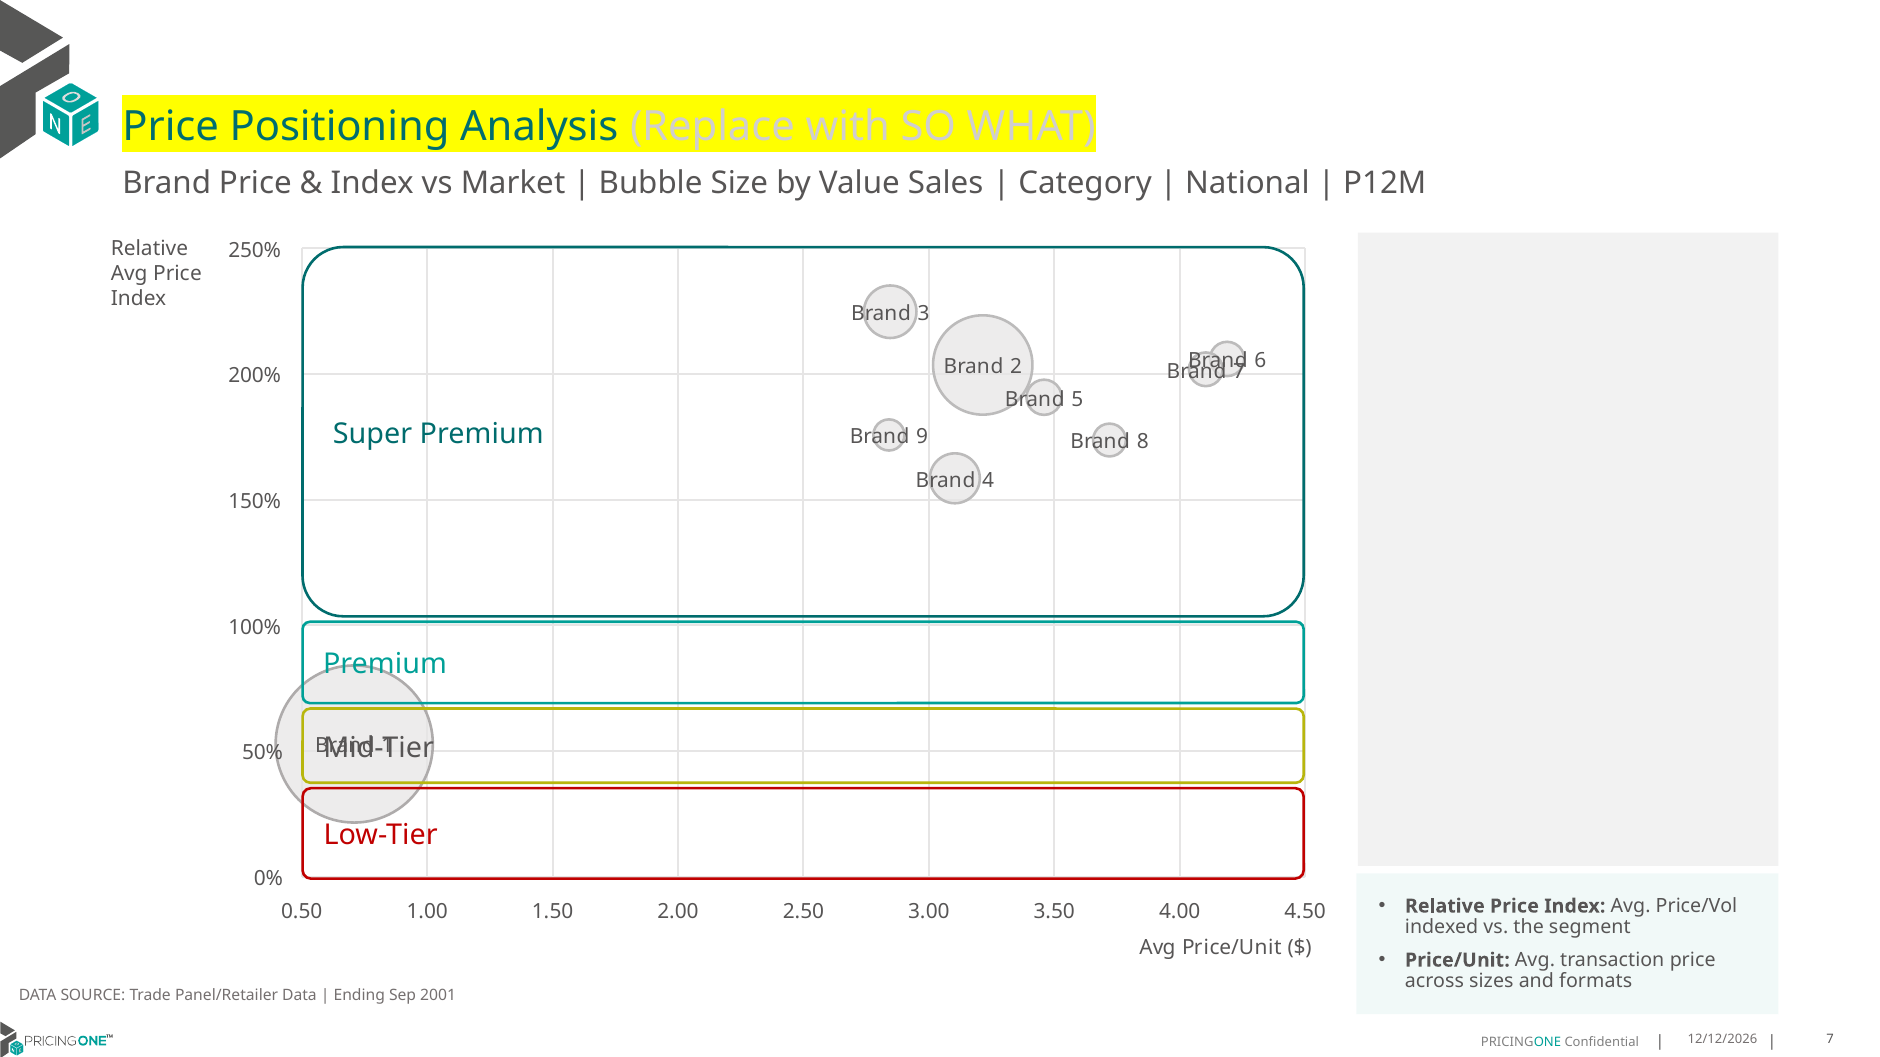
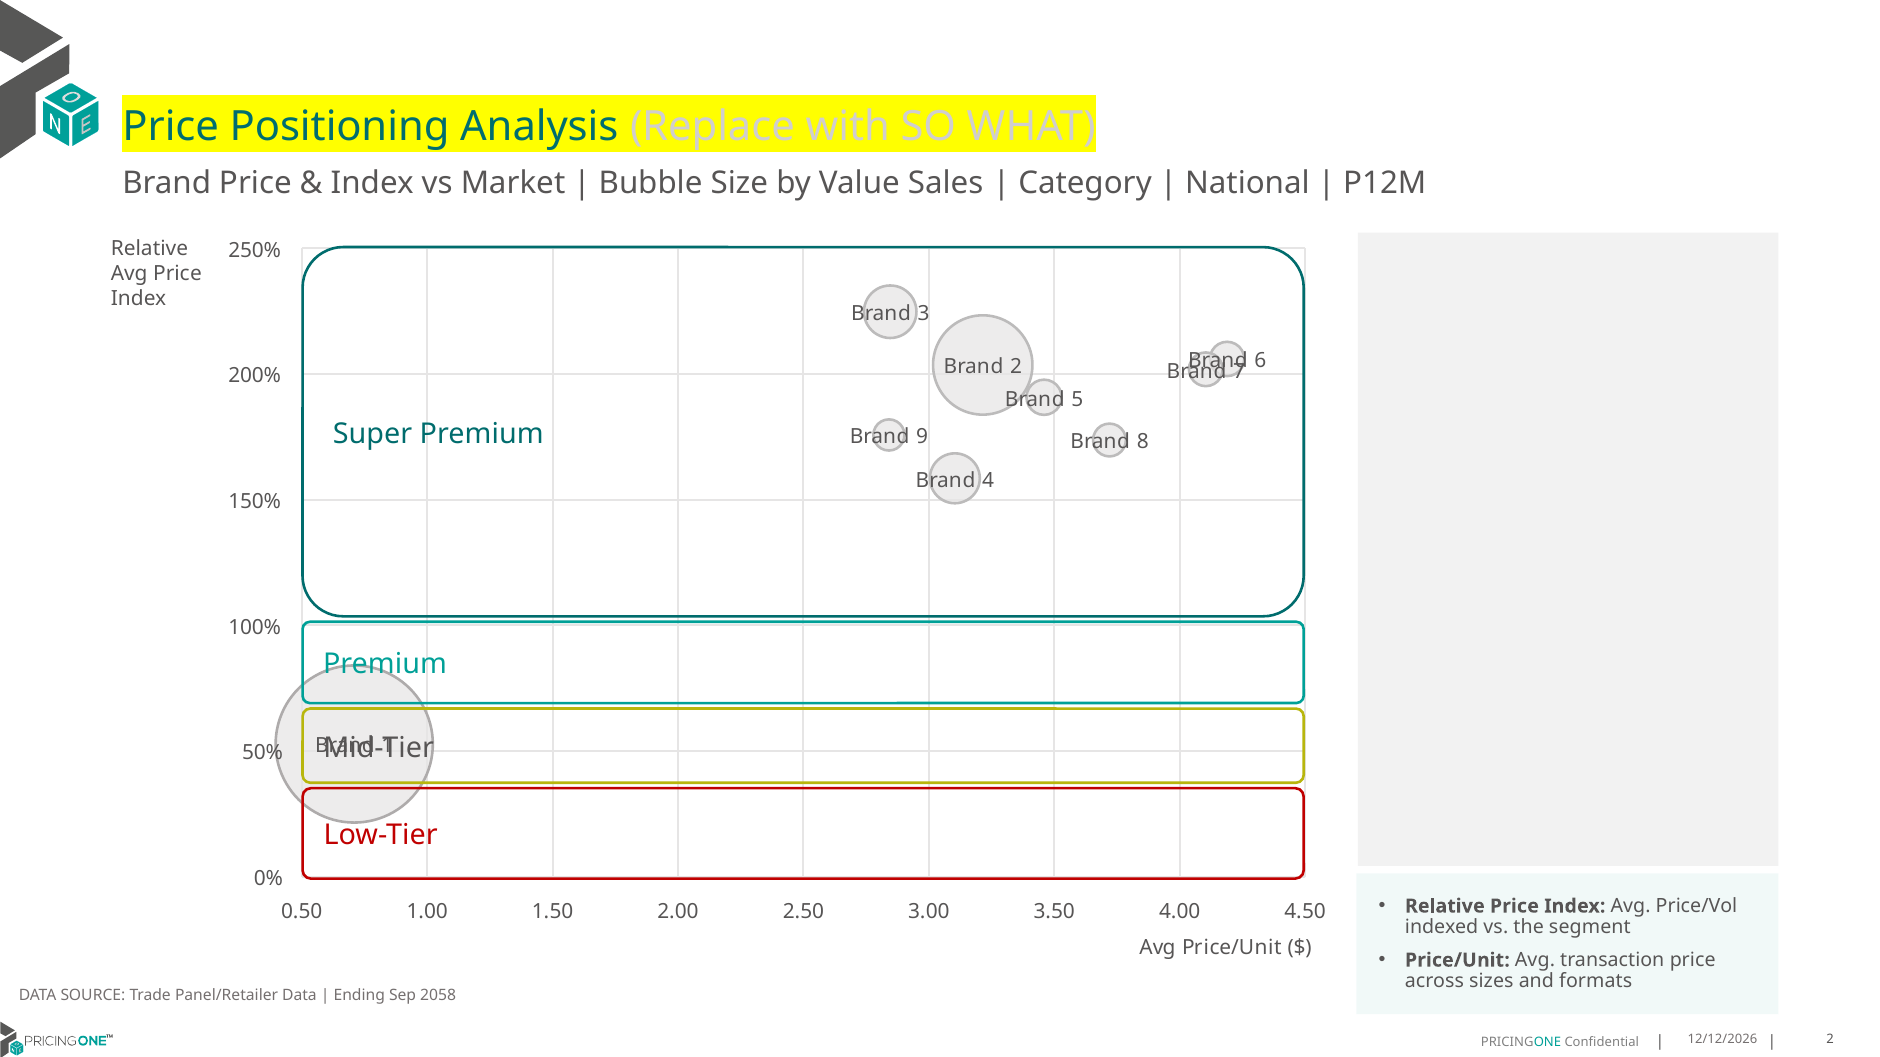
2001: 2001 -> 2058 (438, 996)
7: 7 -> 2 (1830, 1040)
